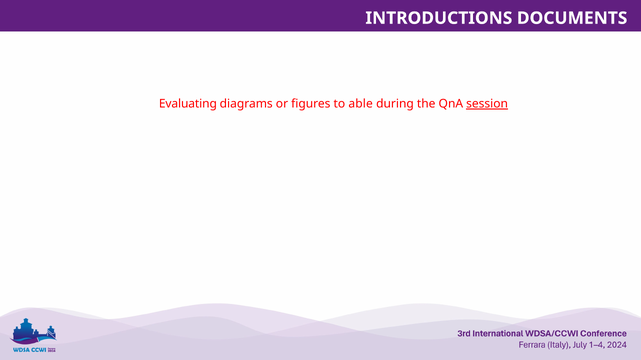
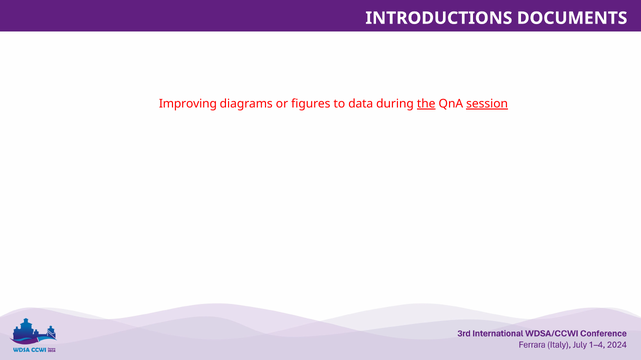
Evaluating: Evaluating -> Improving (188, 104)
able: able -> data (361, 104)
the underline: none -> present (426, 104)
